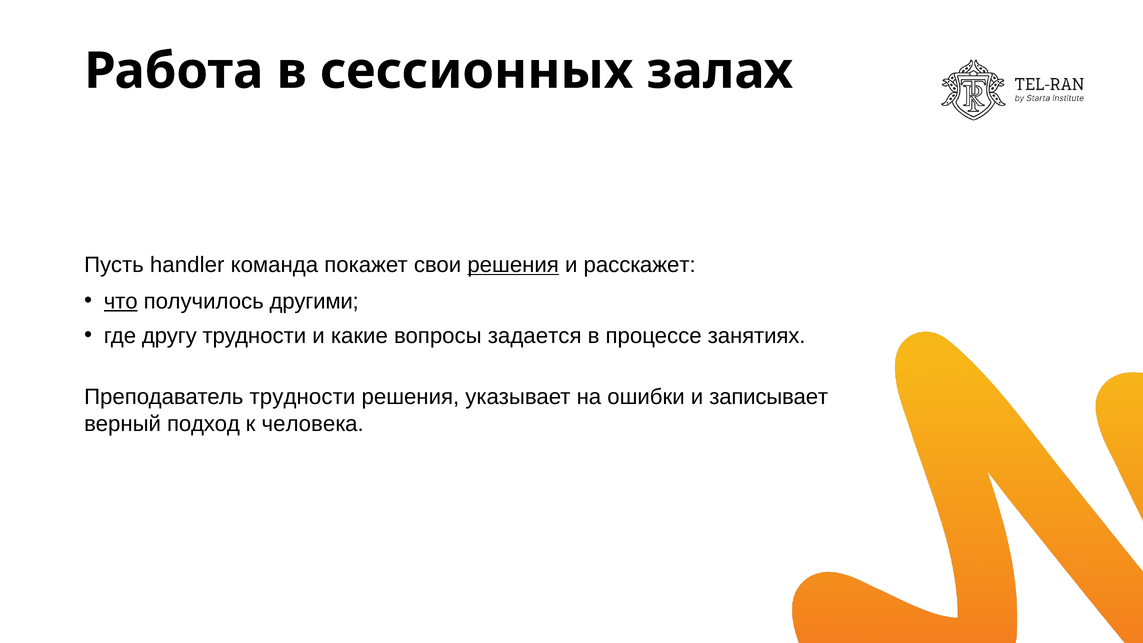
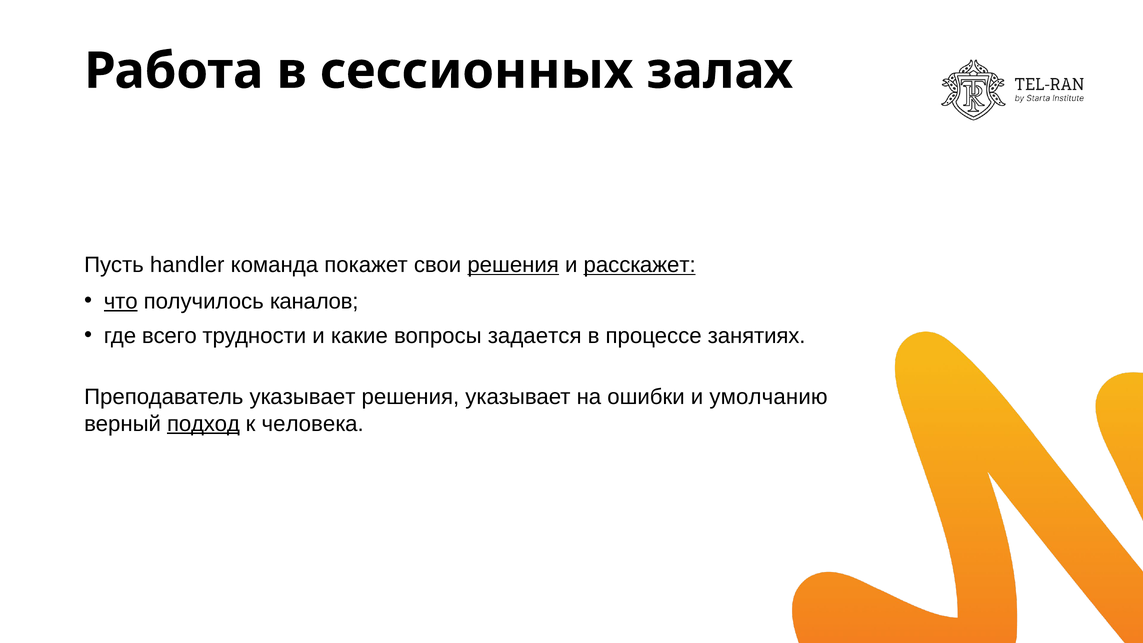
расскажет underline: none -> present (640, 265)
другими: другими -> каналов (314, 301)
другу: другу -> всего (169, 336)
Преподаватель трудности: трудности -> указывает (302, 397)
записывает: записывает -> умолчанию (769, 397)
подход underline: none -> present (203, 424)
